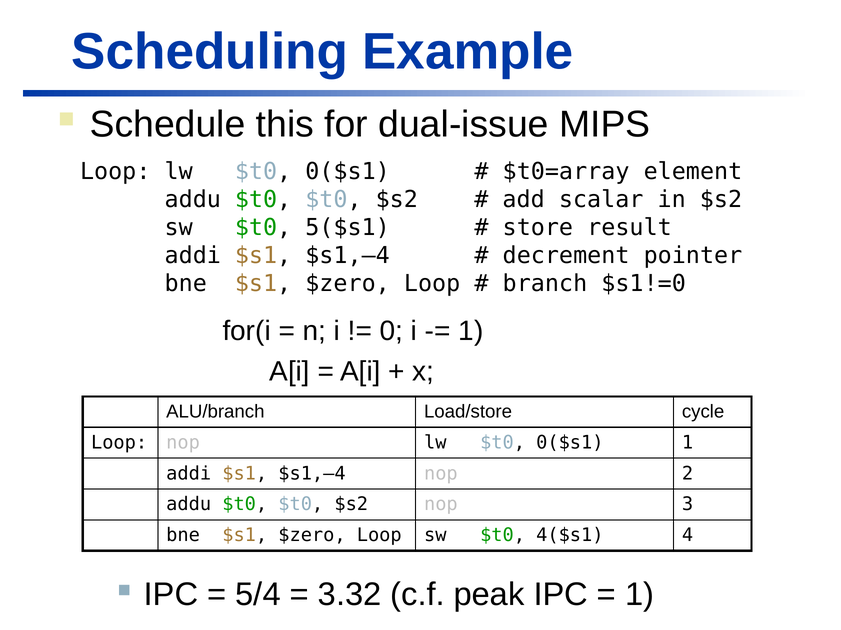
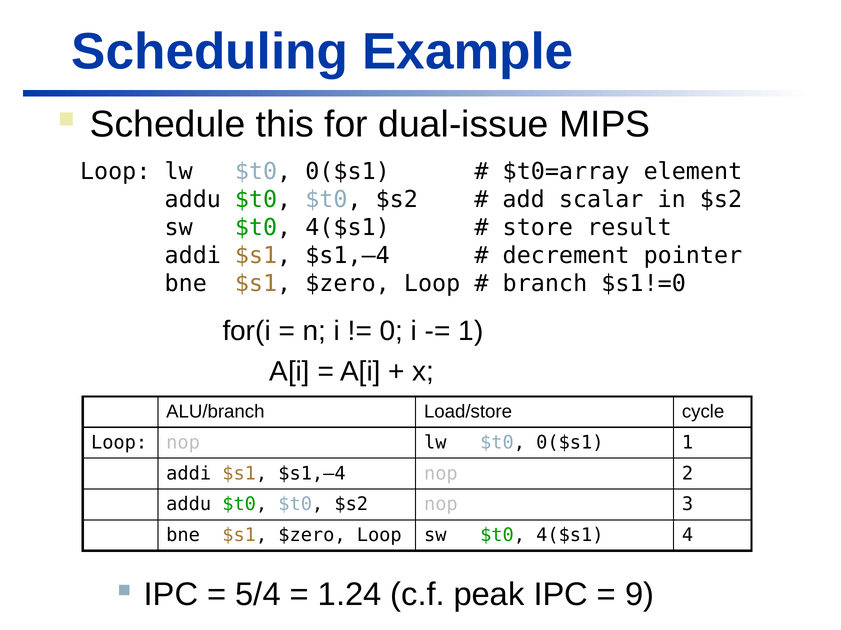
5($s1: 5($s1 -> 4($s1 (348, 228)
3.32: 3.32 -> 1.24 (350, 595)
1: 1 -> 9 (640, 595)
